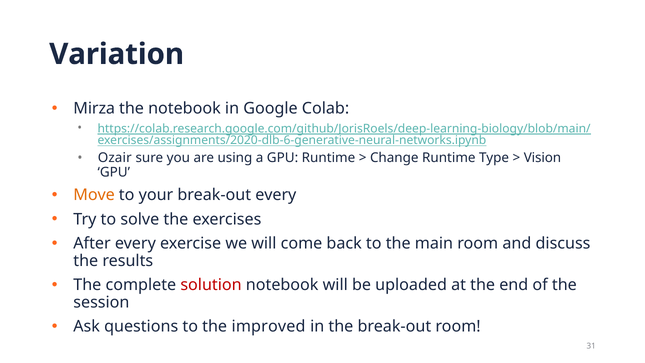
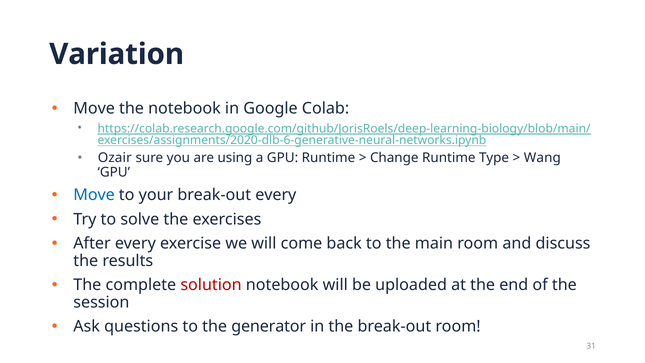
Mirza: Mirza -> Move (94, 108)
Vision: Vision -> Wang (542, 158)
Move colour: orange -> blue (94, 195)
improved: improved -> generator (269, 326)
